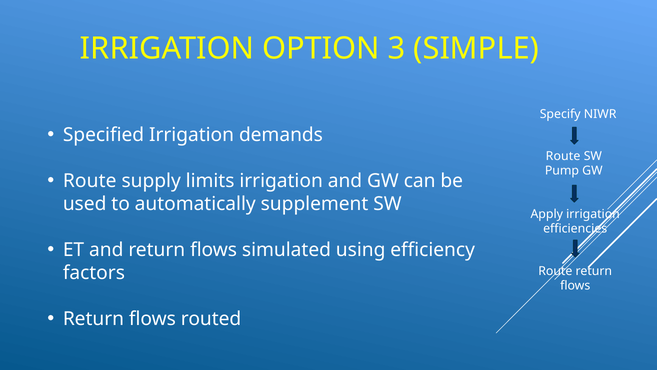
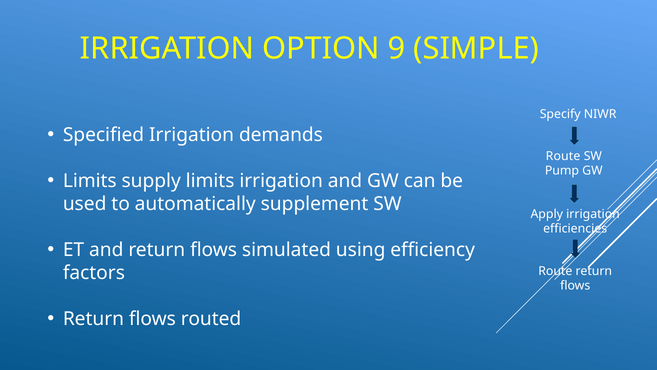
3: 3 -> 9 (397, 49)
Route: Route -> Limits (90, 181)
